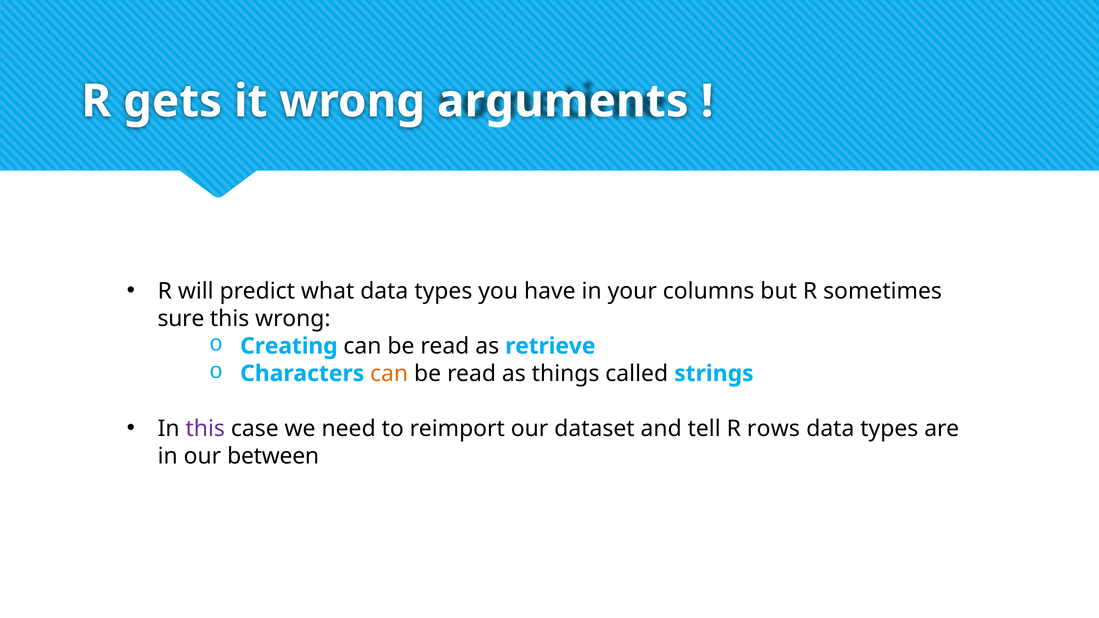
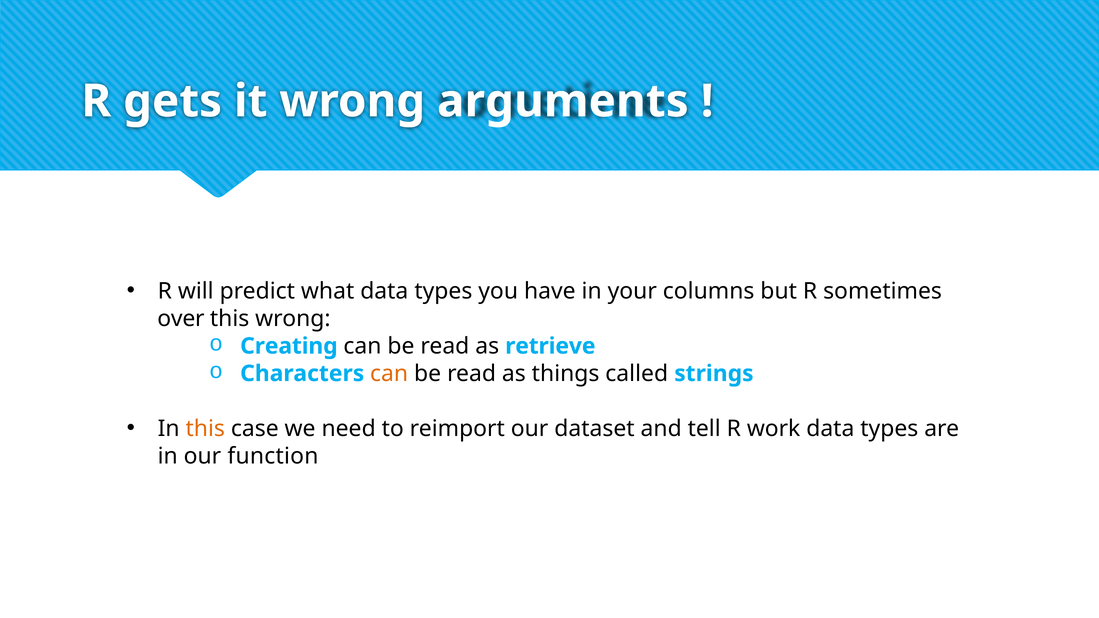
sure: sure -> over (181, 319)
this colour: purple -> orange (205, 429)
rows: rows -> work (774, 429)
between: between -> function (273, 456)
